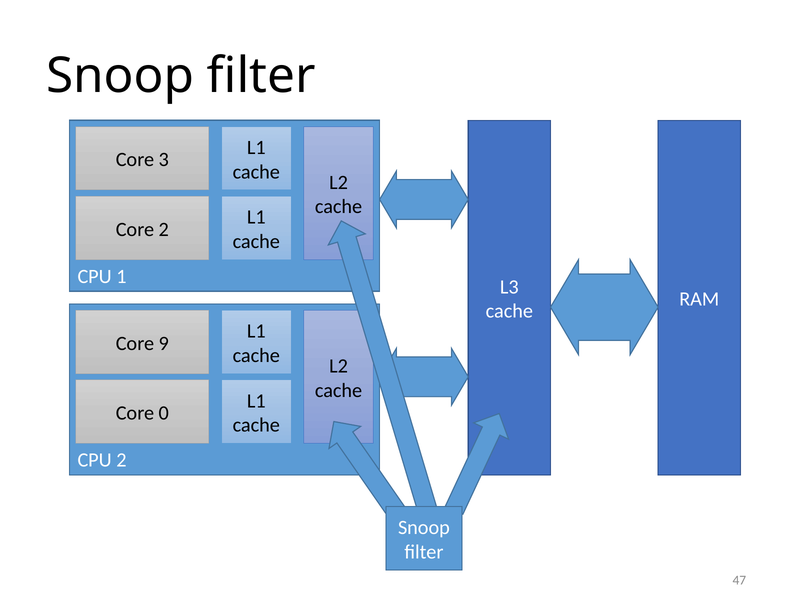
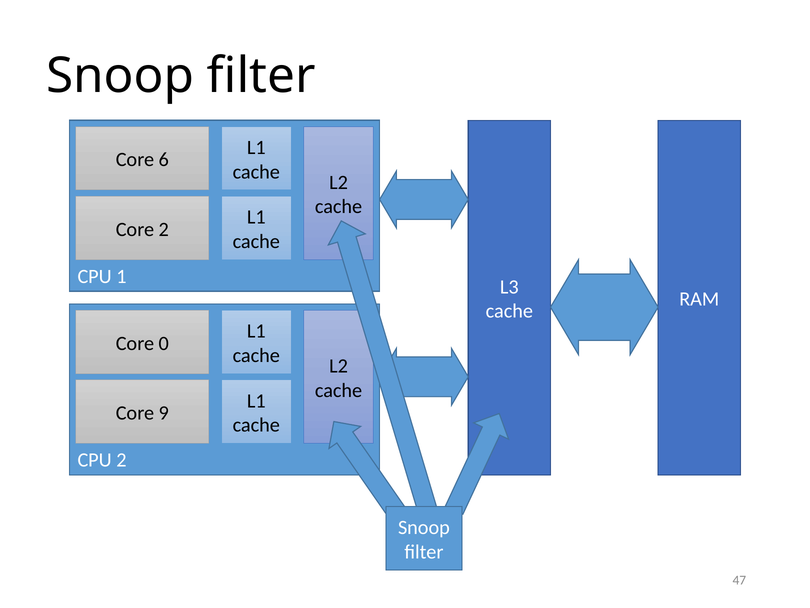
3: 3 -> 6 (164, 160)
9: 9 -> 0 (164, 343)
0: 0 -> 9 (164, 413)
